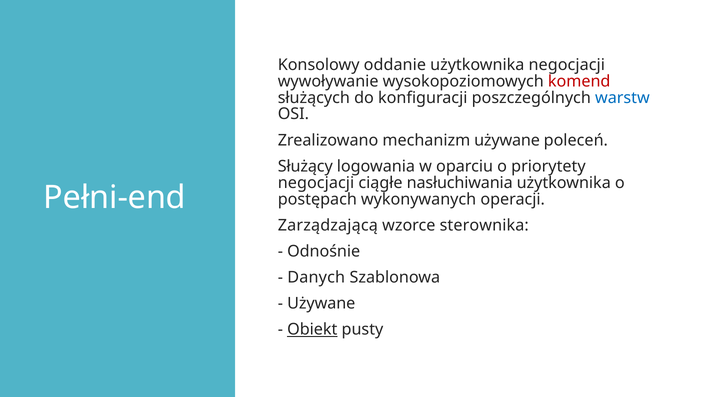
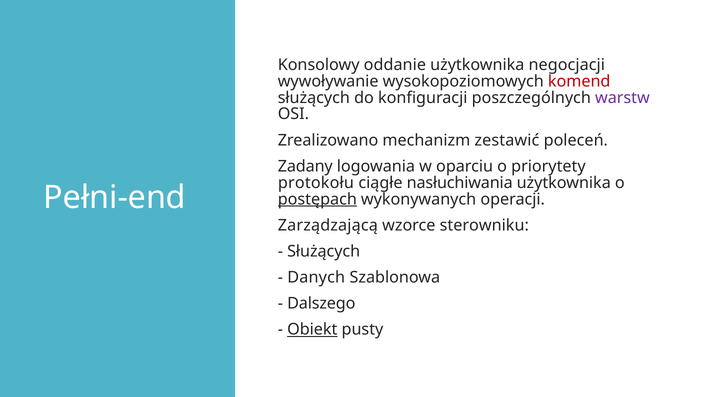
warstw colour: blue -> purple (622, 98)
mechanizm używane: używane -> zestawić (507, 140)
Służący: Służący -> Zadany (305, 166)
negocjacji: negocjacji -> protokołu (316, 183)
postępach underline: none -> present (317, 199)
sterownika: sterownika -> sterowniku (484, 225)
Odnośnie: Odnośnie -> Służących (324, 251)
Używane: Używane -> Dalszego (321, 304)
